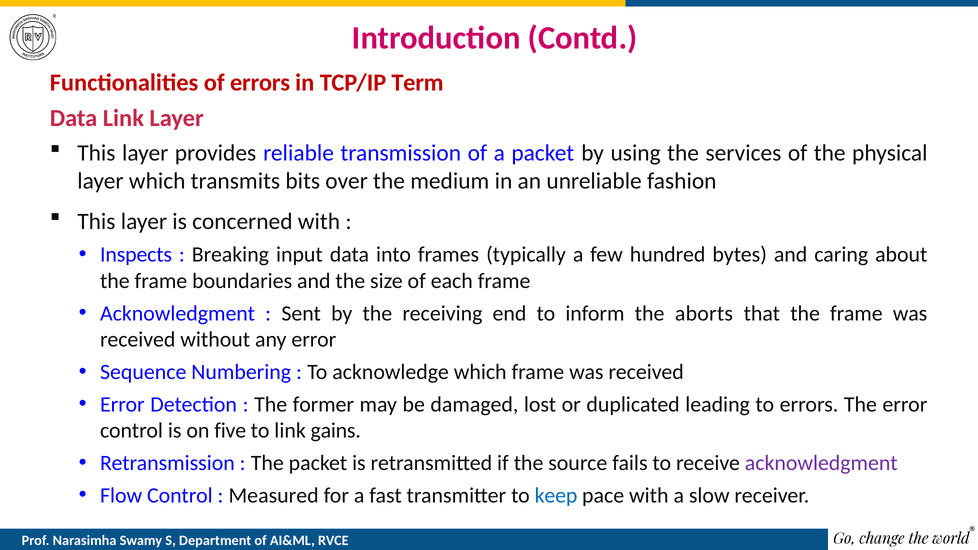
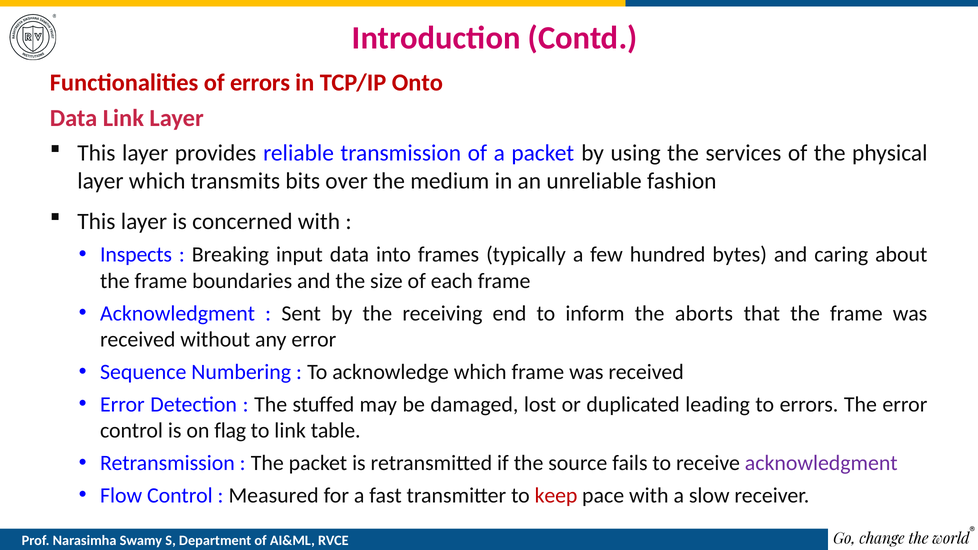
Term: Term -> Onto (417, 83)
former: former -> stuffed (323, 404)
five: five -> flag (230, 431)
gains: gains -> table (336, 431)
keep colour: blue -> red (556, 496)
